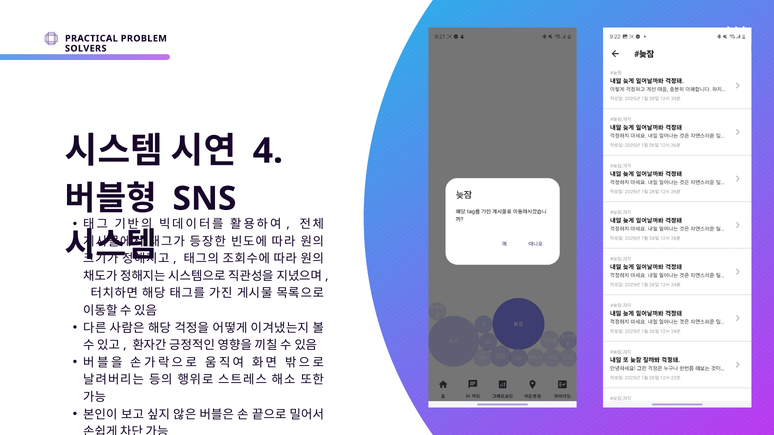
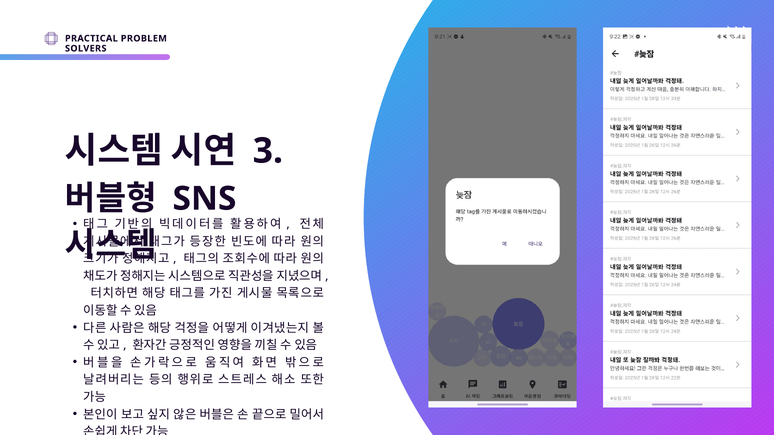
4: 4 -> 3 (268, 151)
